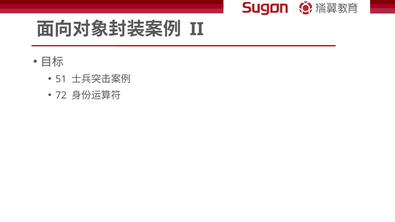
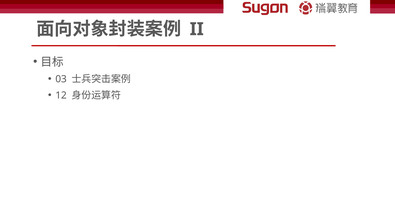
51: 51 -> 03 (61, 79)
72: 72 -> 12 (61, 95)
